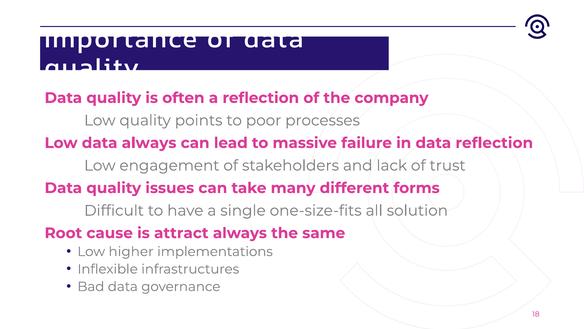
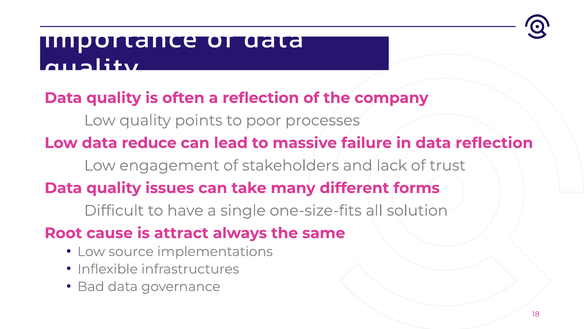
data always: always -> reduce (149, 143)
higher: higher -> source (131, 251)
